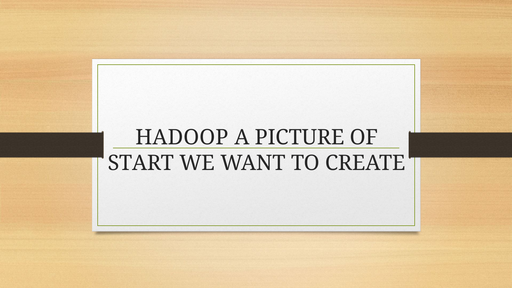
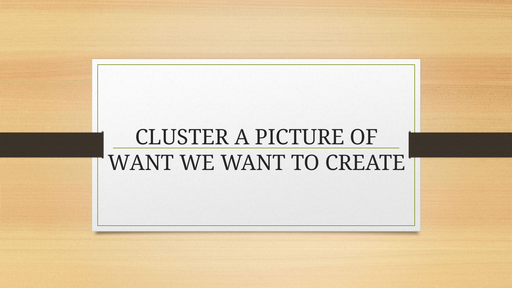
HADOOP: HADOOP -> CLUSTER (182, 137)
START: START -> WANT (141, 163)
